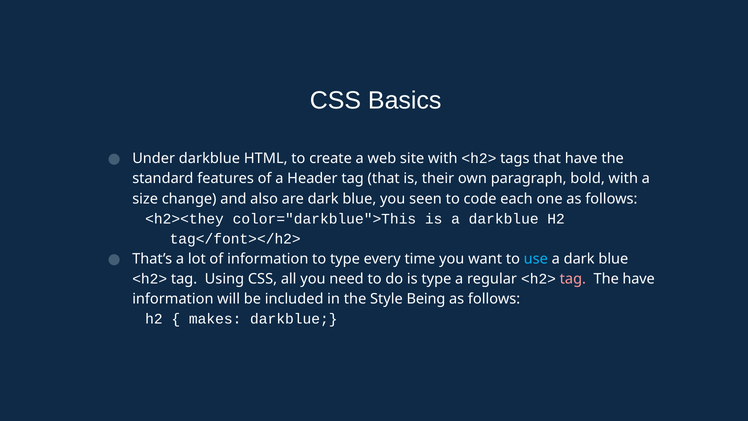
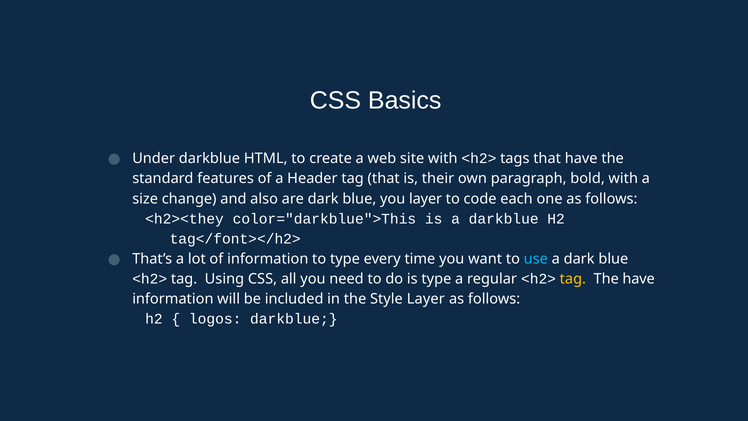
you seen: seen -> layer (426, 199)
tag colour: pink -> yellow (573, 279)
Style Being: Being -> Layer (426, 299)
makes: makes -> logos (215, 319)
